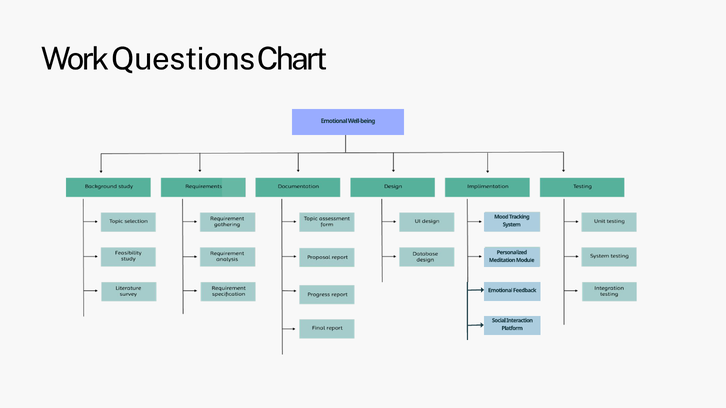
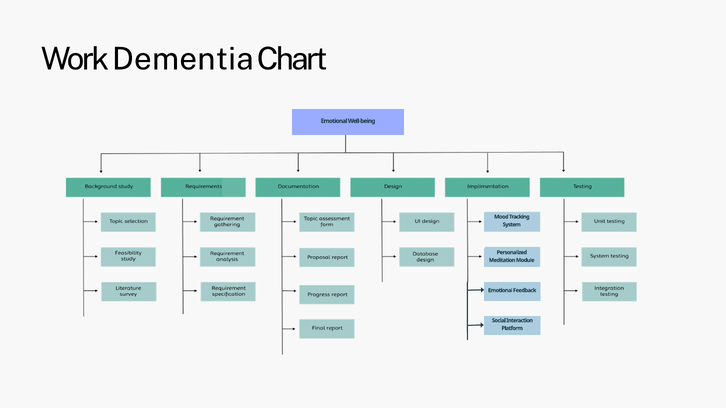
Questions: Questions -> Dementia (183, 59)
